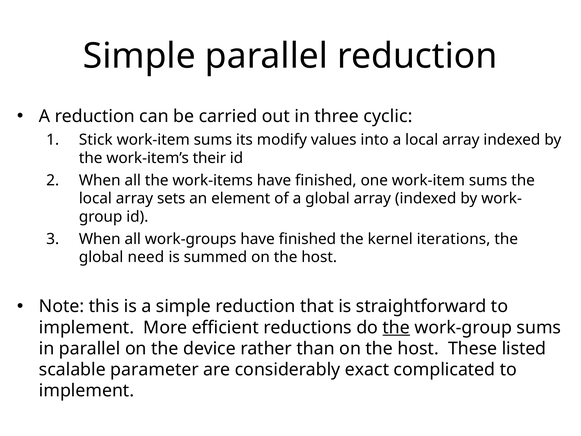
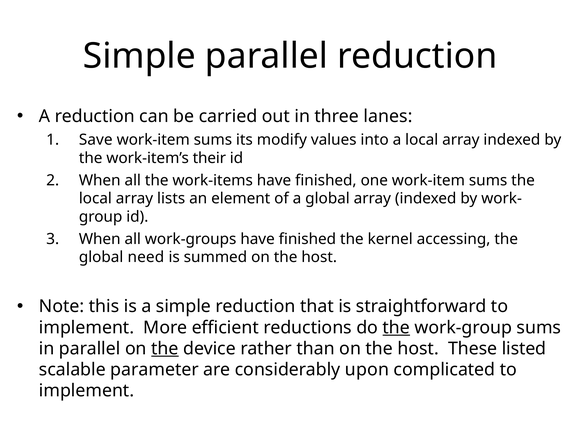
cyclic: cyclic -> lanes (388, 116)
Stick: Stick -> Save (96, 140)
sets: sets -> lists (171, 198)
iterations: iterations -> accessing (454, 239)
the underline: none -> present (165, 348)
exact: exact -> upon (367, 369)
